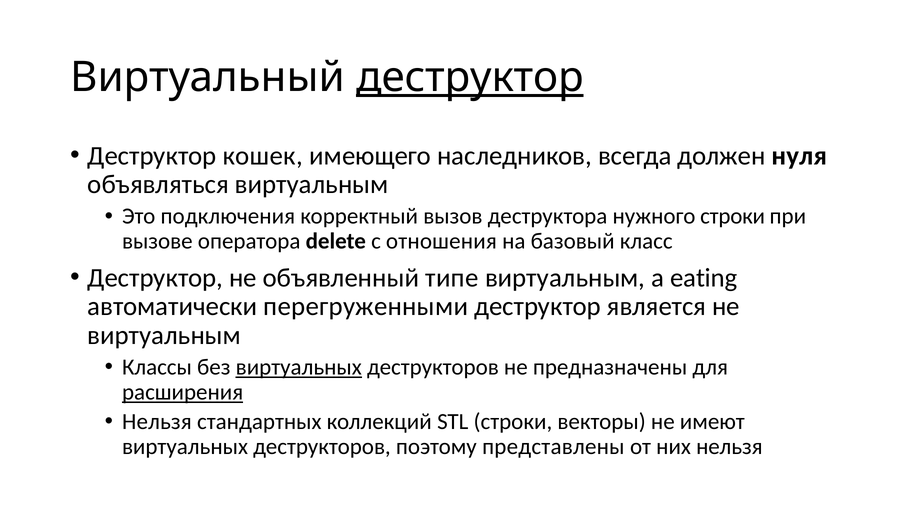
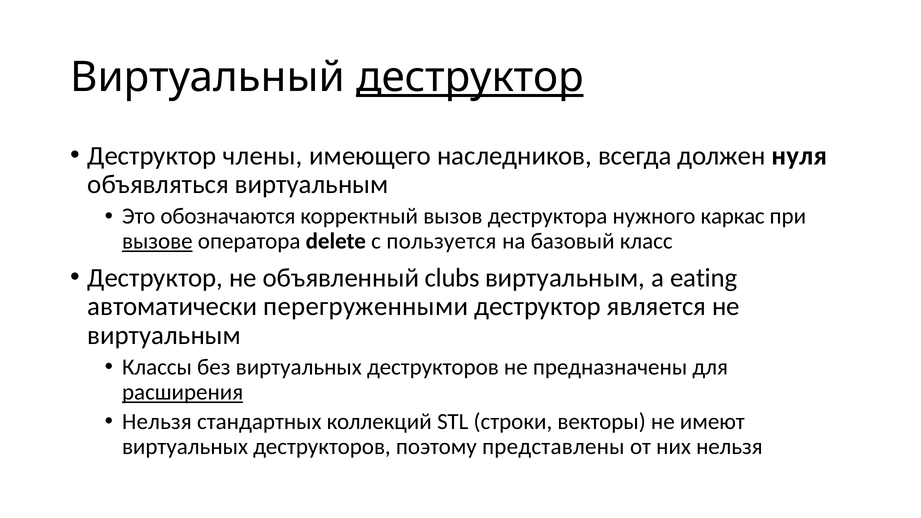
кошек: кошек -> члены (263, 156)
подключения: подключения -> обозначаются (228, 216)
нужного строки: строки -> каркас (733, 216)
вызове underline: none -> present (157, 241)
отношения: отношения -> пользуется (441, 241)
типе: типе -> clubs (452, 278)
виртуальных underline: present -> none (299, 367)
